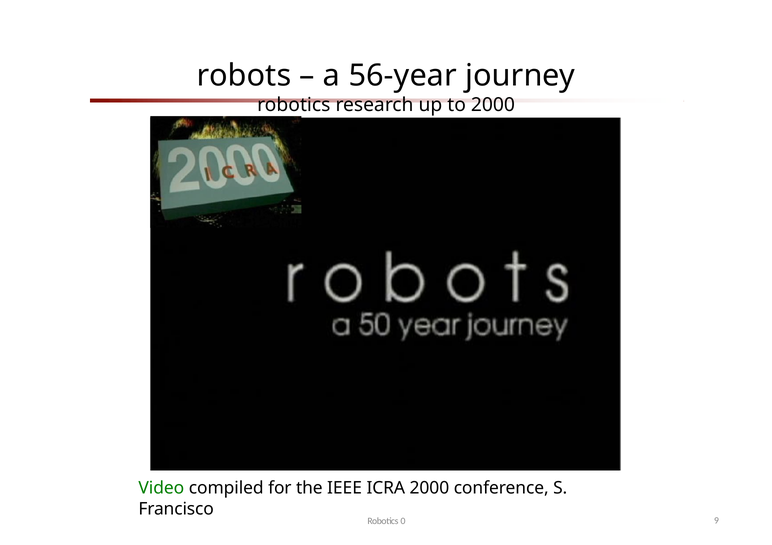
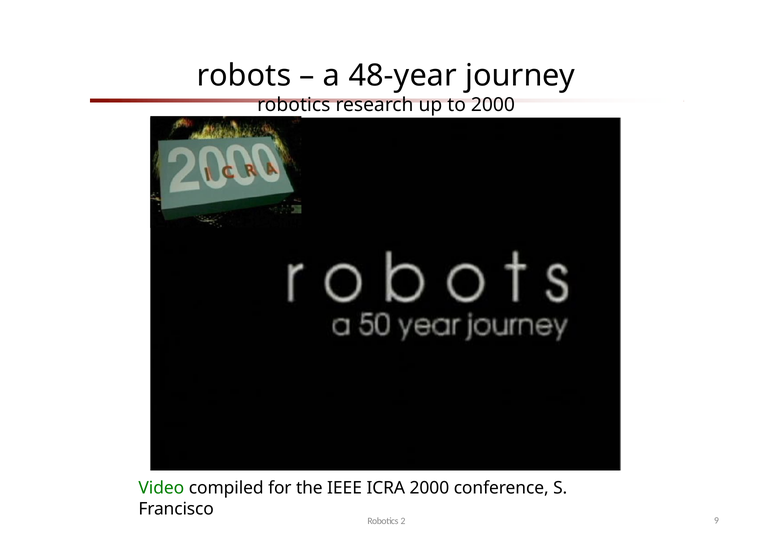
56-year: 56-year -> 48-year (403, 76)
0: 0 -> 2 (403, 521)
